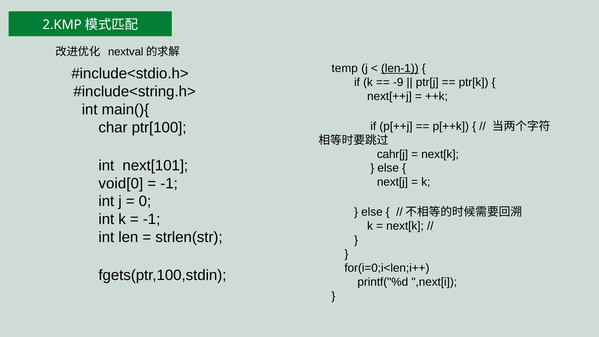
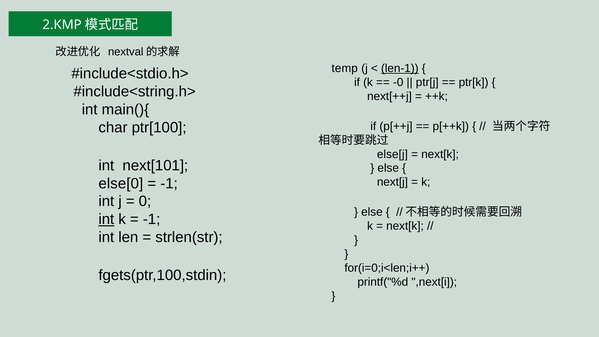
-9: -9 -> -0 (398, 82)
cahr[j: cahr[j -> else[j (392, 154)
void[0: void[0 -> else[0 (121, 183)
int underline: none -> present (106, 219)
